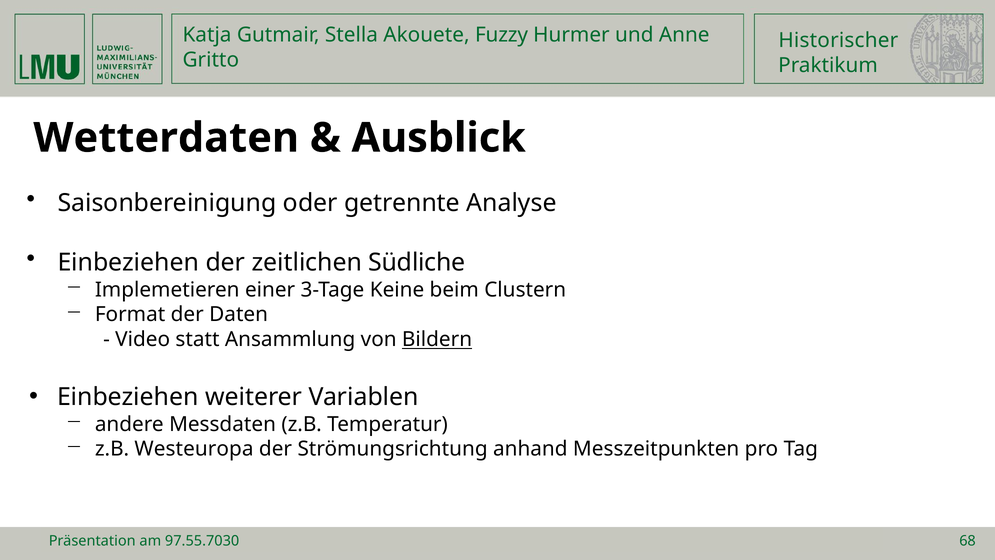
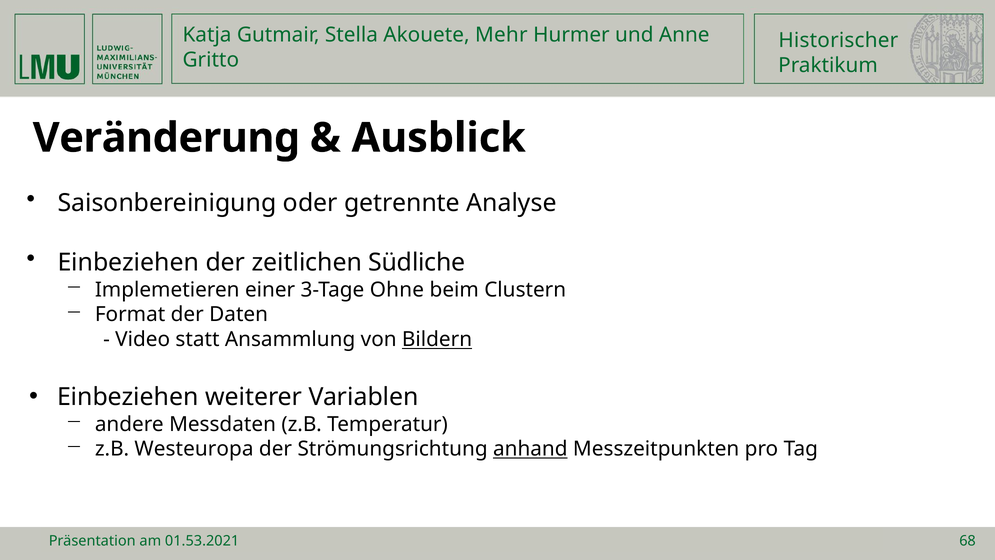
Fuzzy: Fuzzy -> Mehr (501, 35)
Wetterdaten: Wetterdaten -> Veränderung (166, 138)
Keine: Keine -> Ohne (397, 290)
anhand underline: none -> present (530, 449)
97.55.7030: 97.55.7030 -> 01.53.2021 (202, 541)
